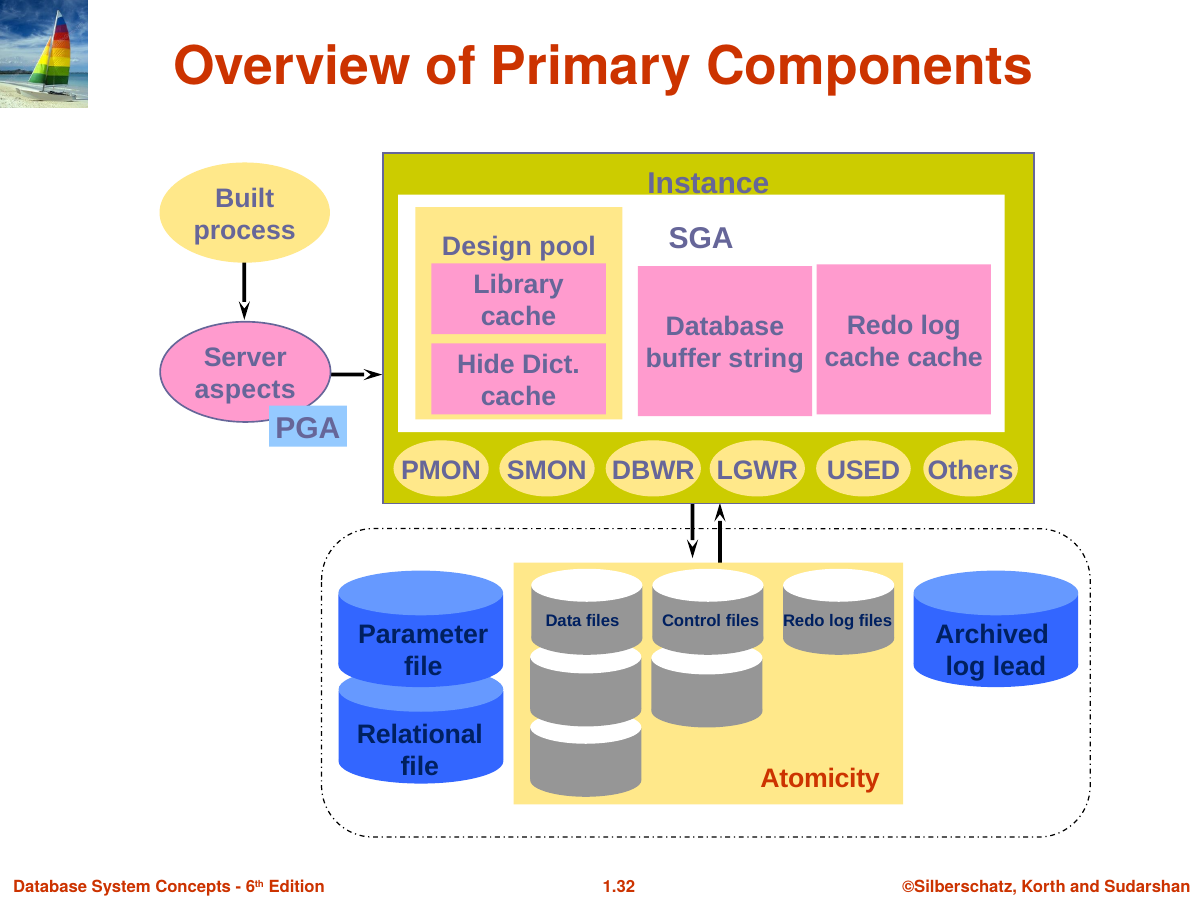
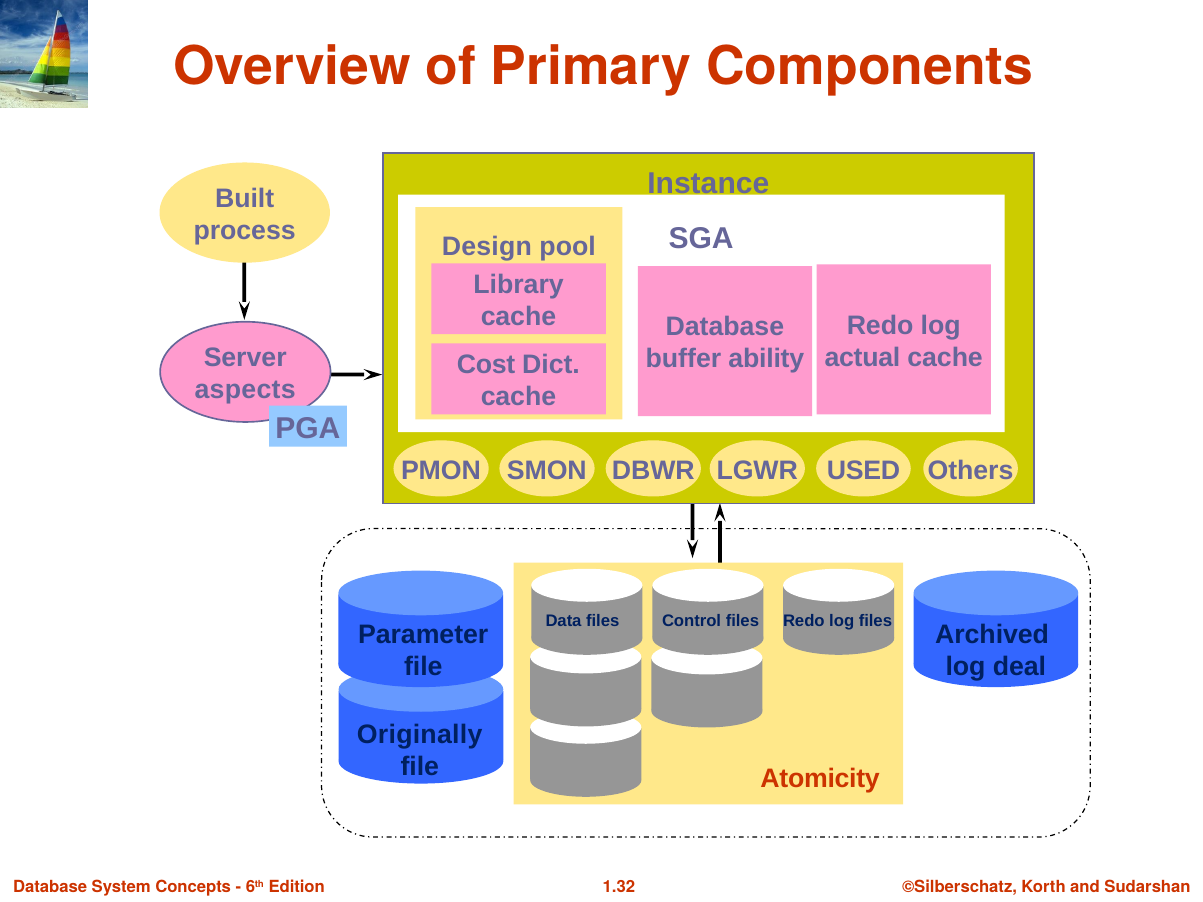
cache: cache -> actual (862, 357)
string: string -> ability (766, 359)
Hide: Hide -> Cost (486, 365)
lead: lead -> deal (1019, 667)
Relational: Relational -> Originally (420, 734)
